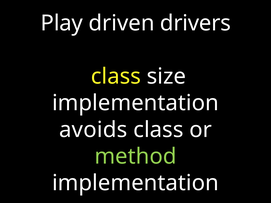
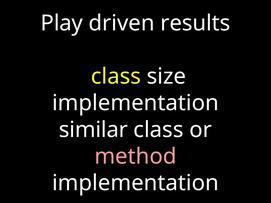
drivers: drivers -> results (195, 23)
avoids: avoids -> similar (93, 130)
method colour: light green -> pink (135, 157)
